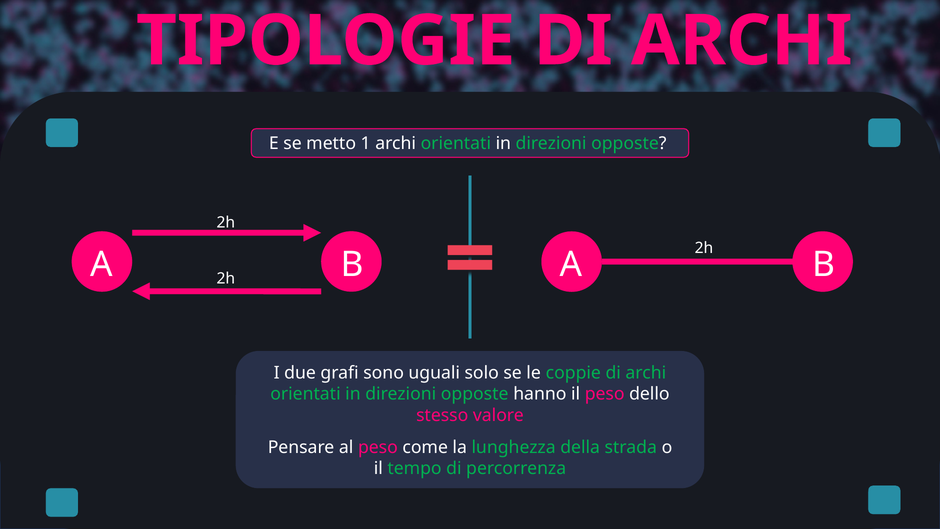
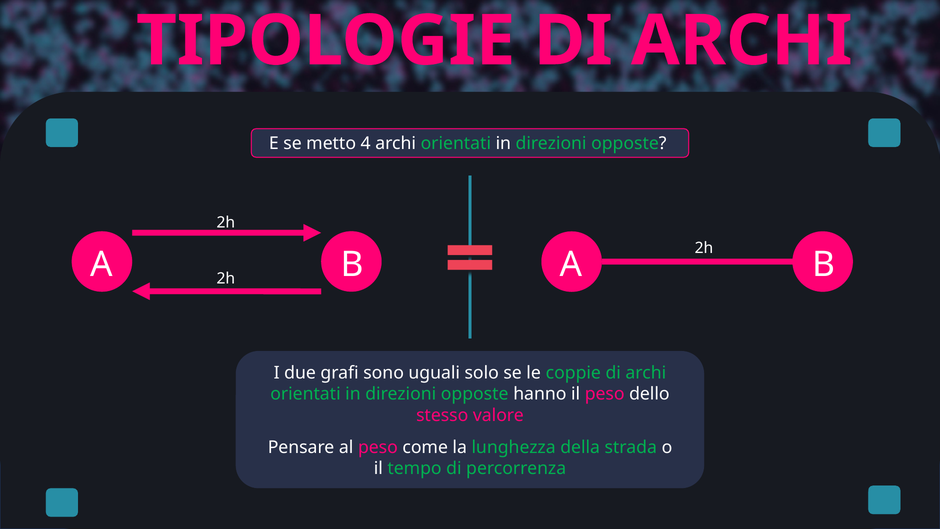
1: 1 -> 4 (366, 143)
